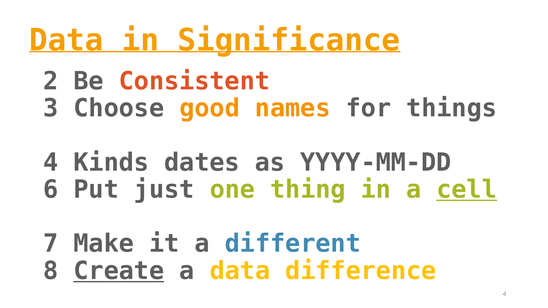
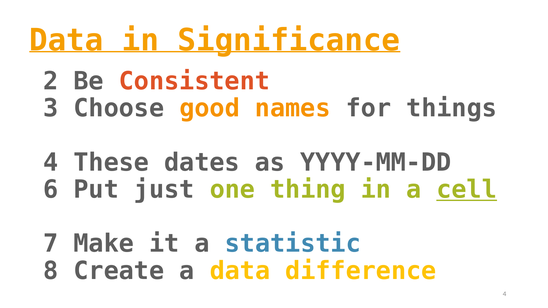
Kinds: Kinds -> These (111, 163)
different: different -> statistic (293, 244)
Create underline: present -> none (119, 271)
